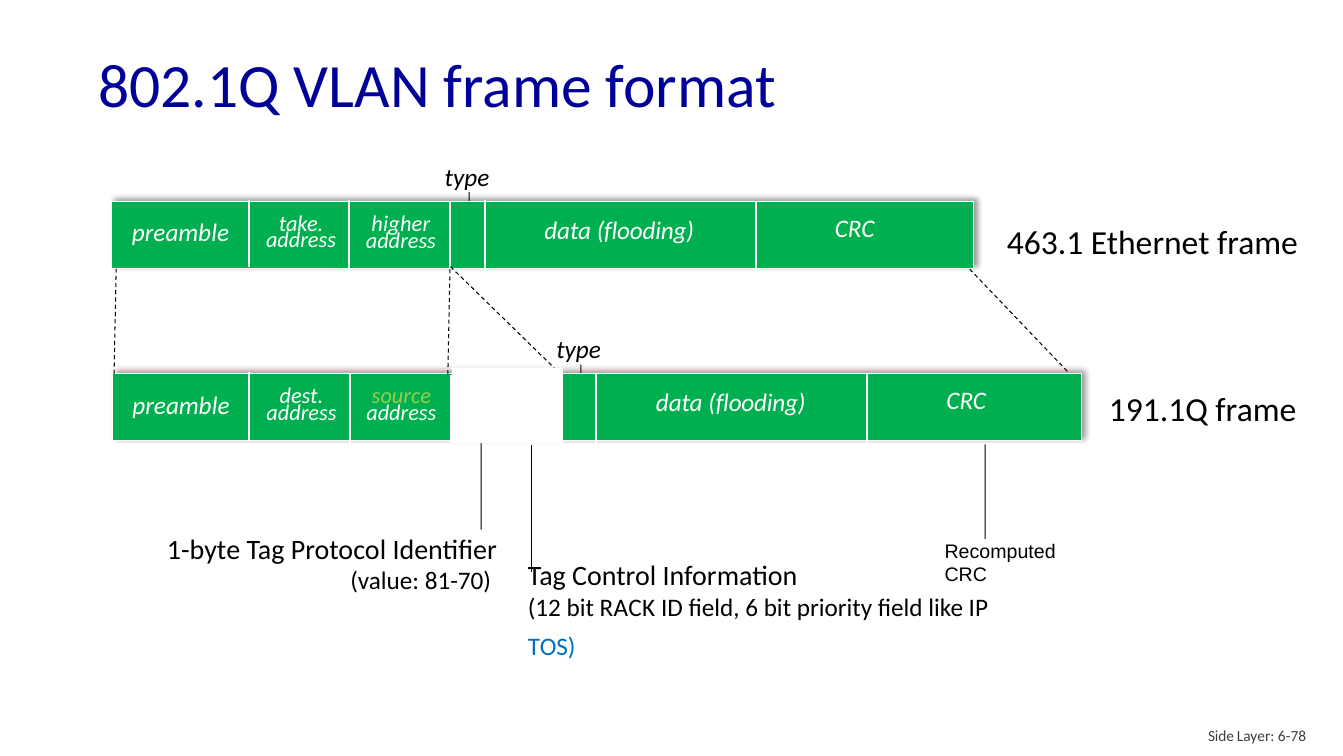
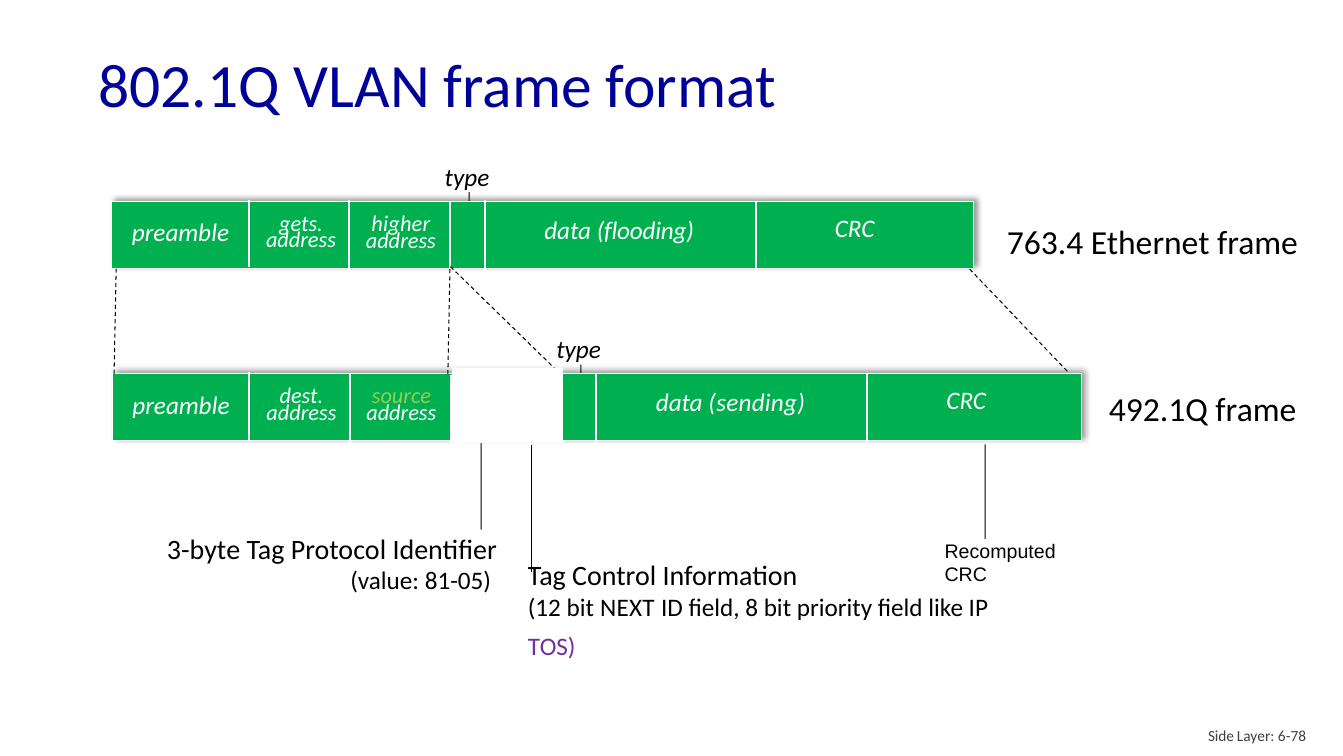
take: take -> gets (301, 223)
463.1: 463.1 -> 763.4 (1045, 244)
191.1Q: 191.1Q -> 492.1Q (1158, 411)
flooding: flooding -> sending (757, 403)
1-byte: 1-byte -> 3-byte (204, 550)
81-70: 81-70 -> 81-05 (458, 581)
RACK: RACK -> NEXT (627, 608)
6: 6 -> 8 (752, 608)
TOS colour: blue -> purple (552, 646)
